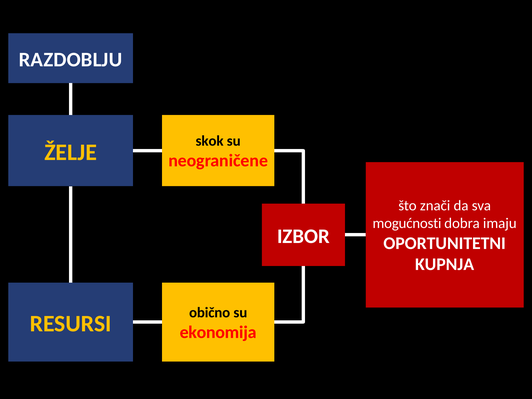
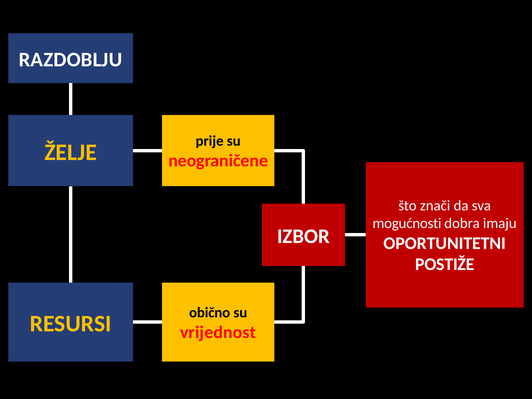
skok: skok -> prije (210, 141)
KUPNJA: KUPNJA -> POSTIŽE (445, 264)
ekonomija: ekonomija -> vrijednost (218, 332)
